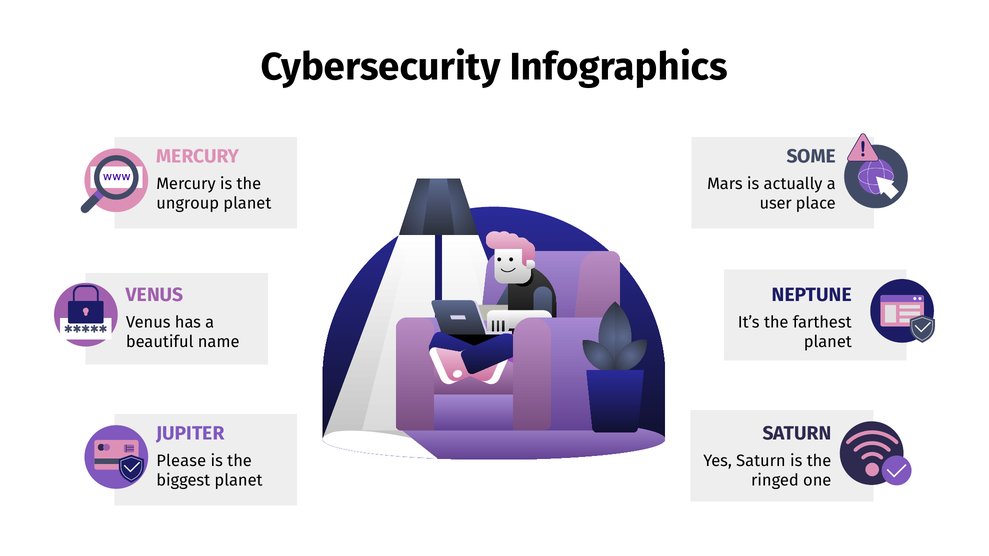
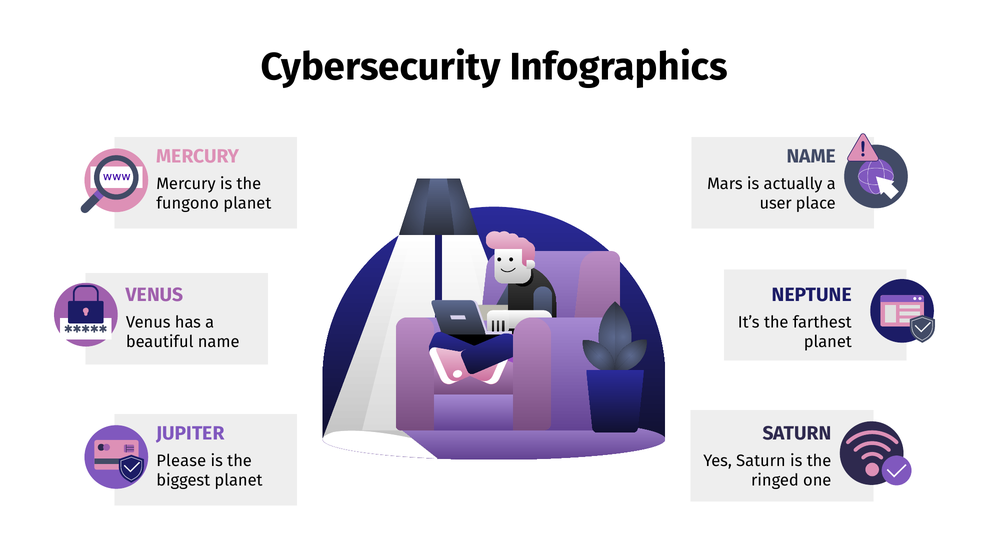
SOME: SOME -> NAME (811, 157)
ungroup: ungroup -> fungono (188, 204)
